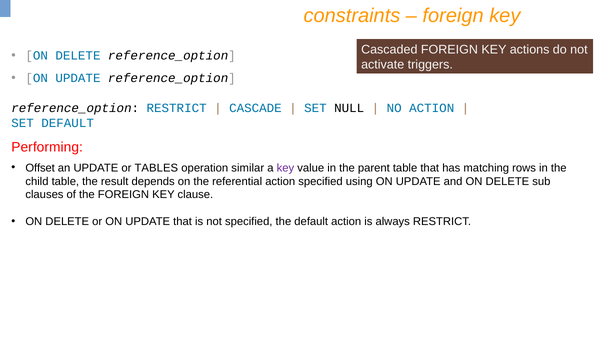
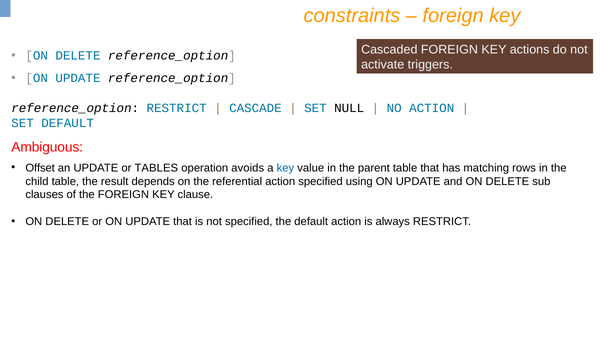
Performing: Performing -> Ambiguous (47, 147)
similar: similar -> avoids (248, 168)
key colour: purple -> blue (285, 168)
